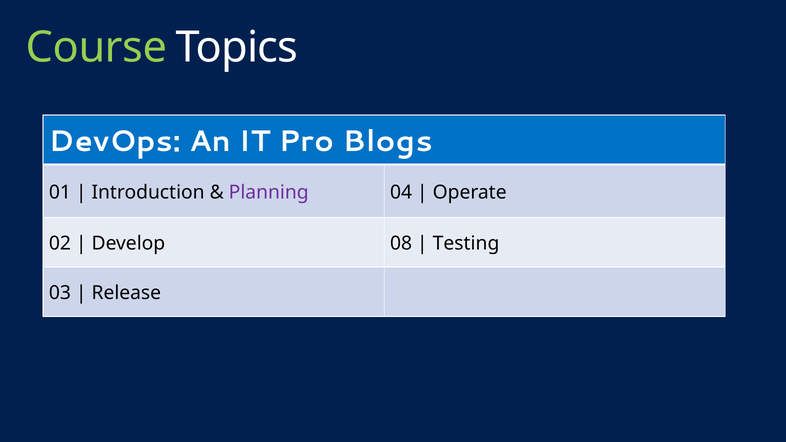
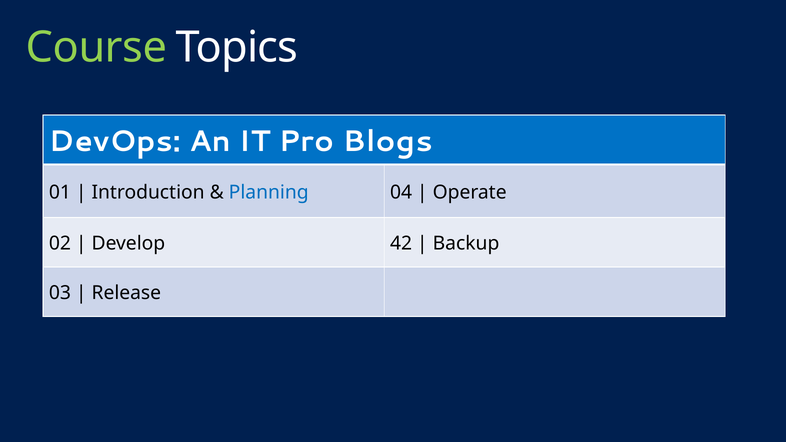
Planning colour: purple -> blue (269, 192)
08: 08 -> 42 (401, 243)
Testing: Testing -> Backup (466, 243)
